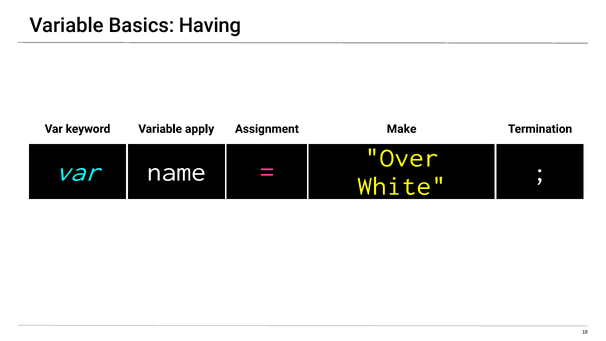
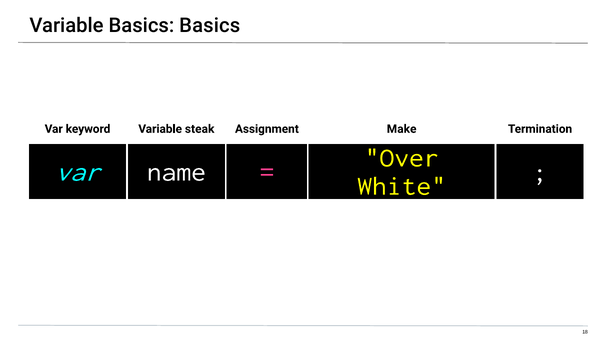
Basics Having: Having -> Basics (210, 26)
apply: apply -> steak (200, 129)
